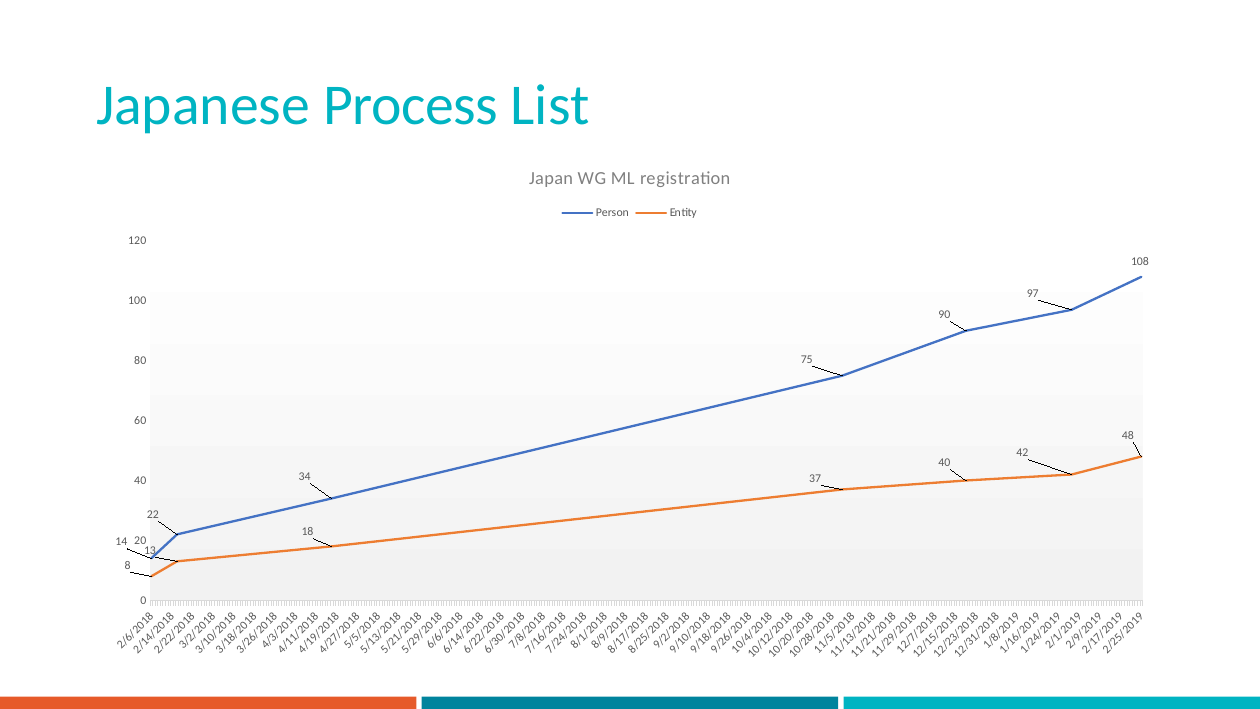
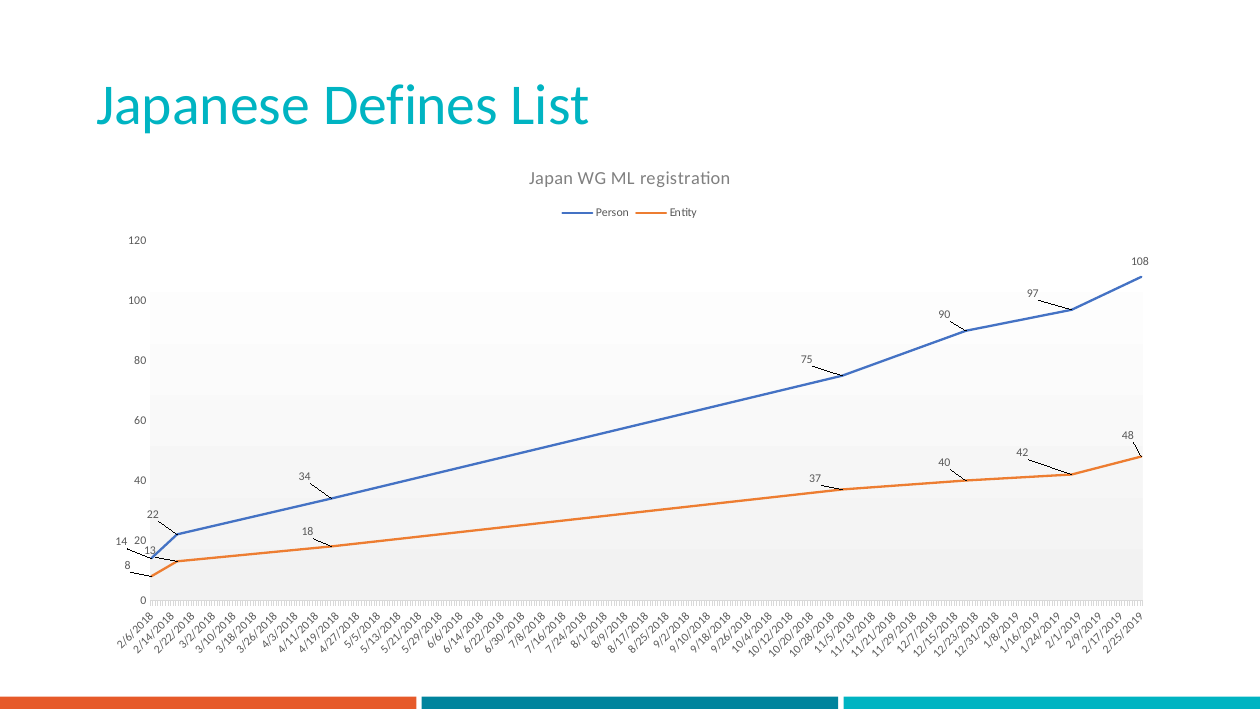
Process: Process -> Defines (411, 106)
